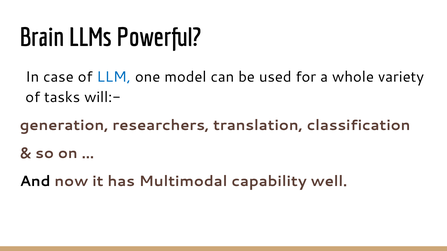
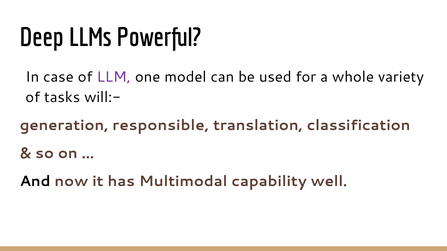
Brain: Brain -> Deep (42, 38)
LLM colour: blue -> purple (114, 77)
researchers: researchers -> responsible (161, 126)
